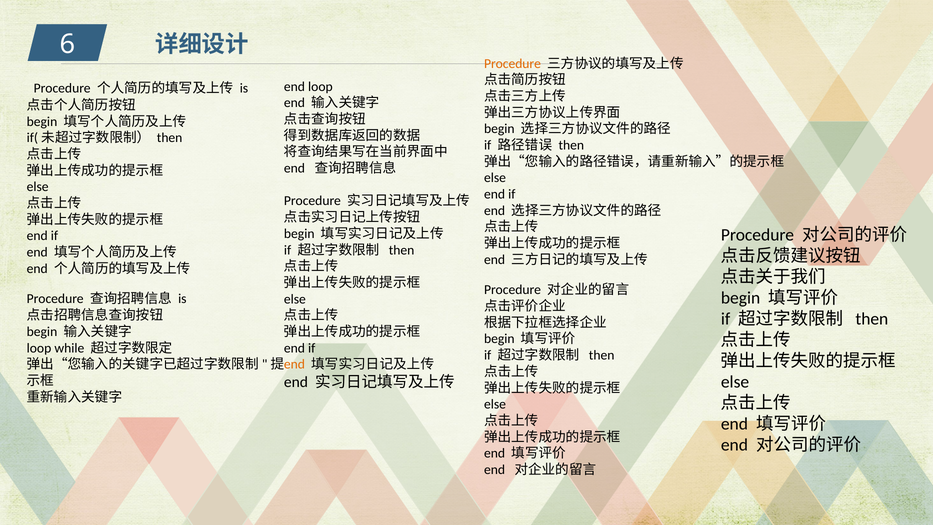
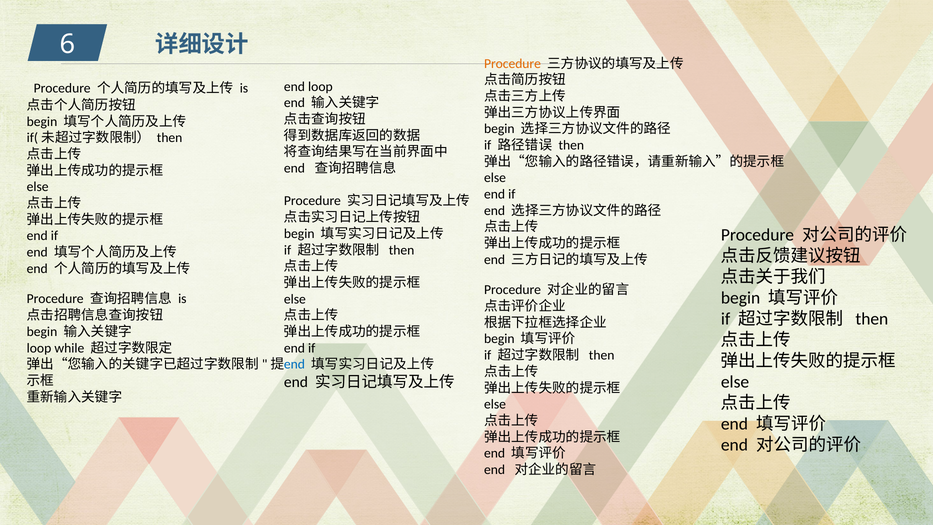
end colour: orange -> blue (294, 364)
